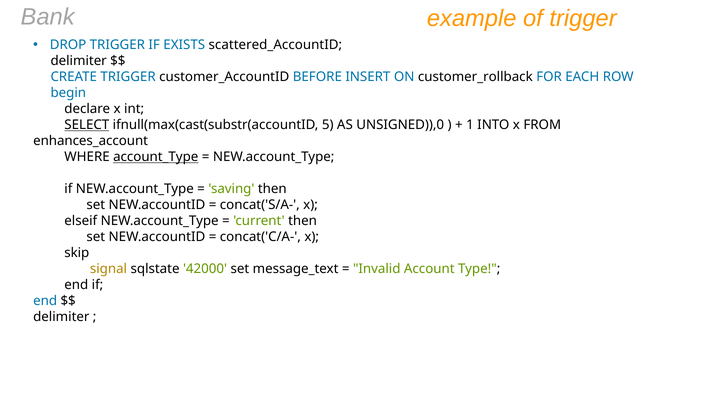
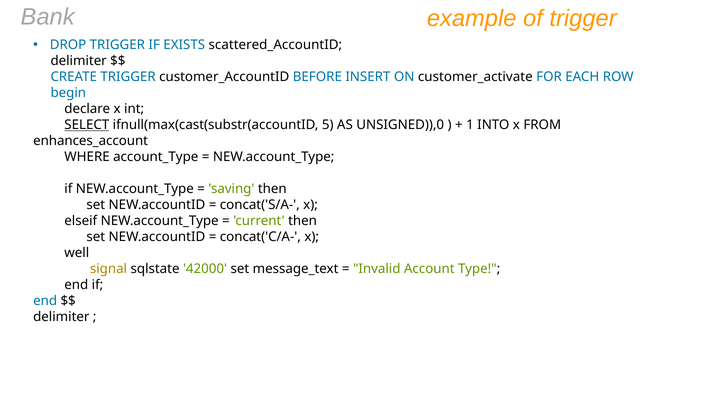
customer_rollback: customer_rollback -> customer_activate (475, 77)
account_Type underline: present -> none (156, 157)
skip: skip -> well (77, 253)
